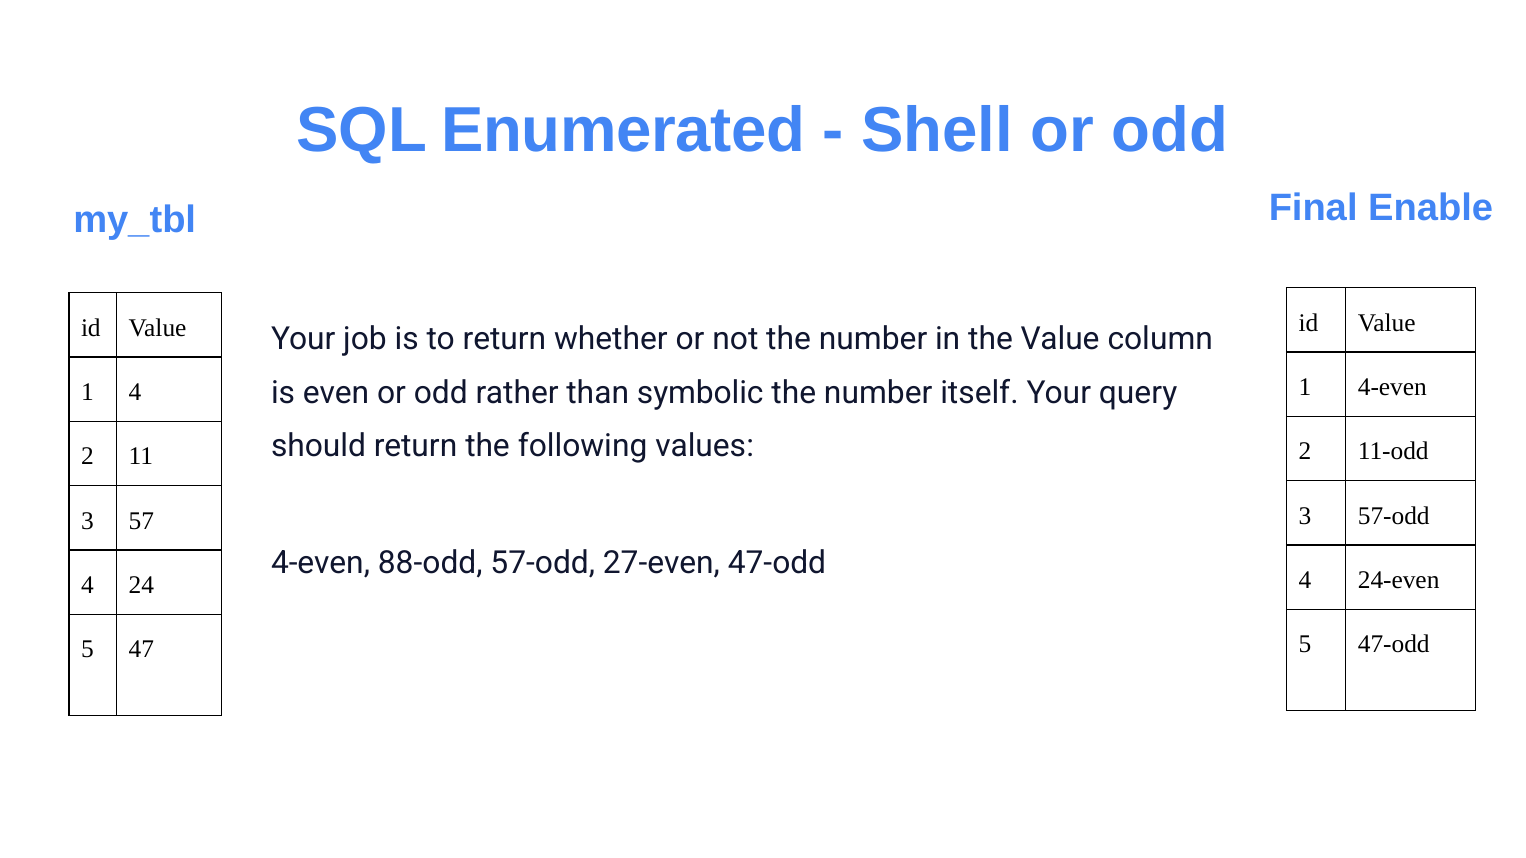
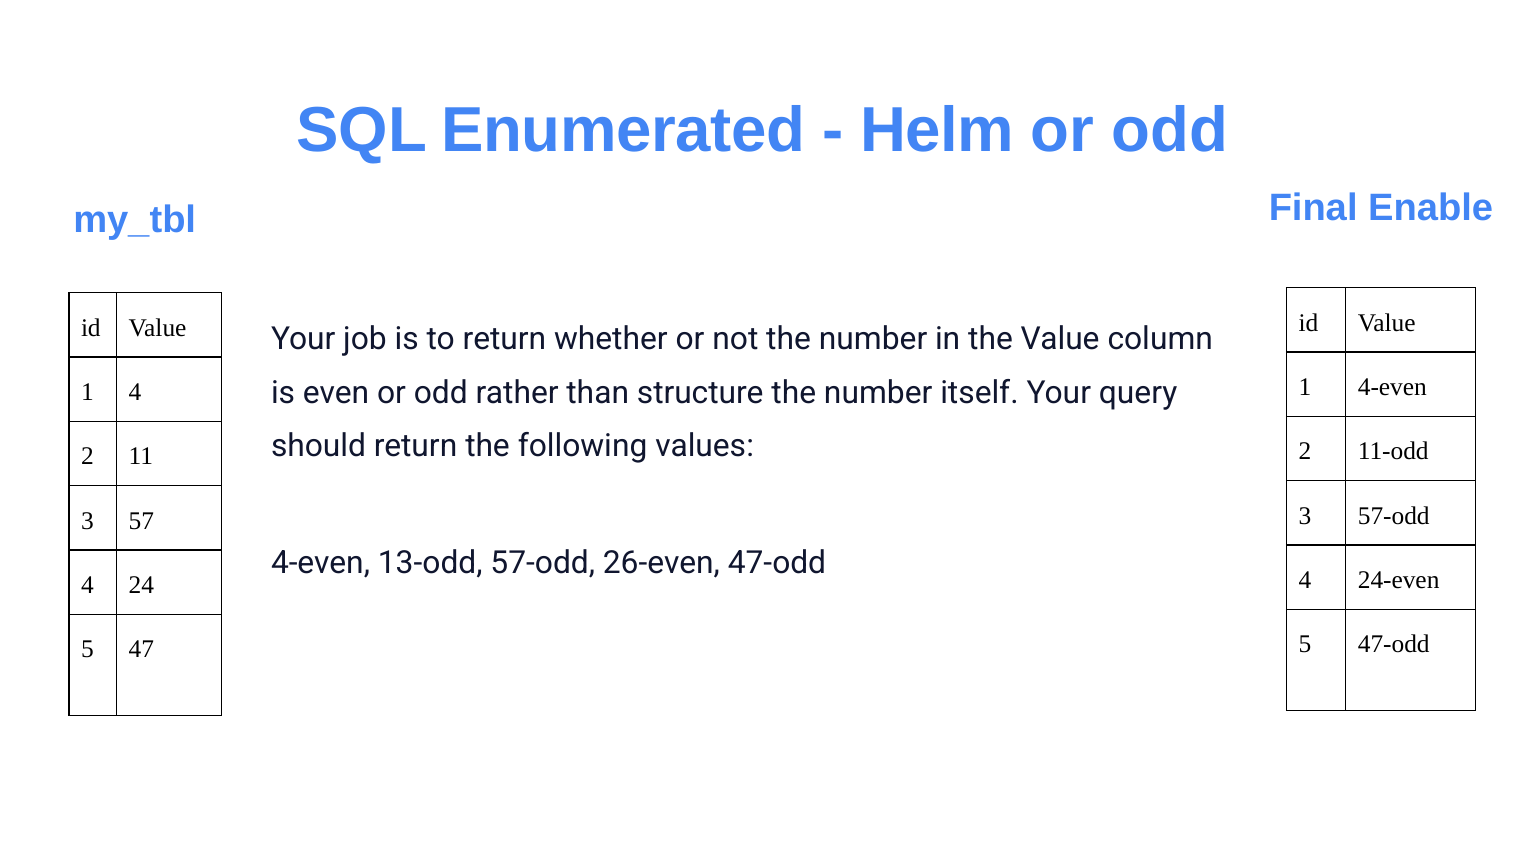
Shell: Shell -> Helm (937, 130)
symbolic: symbolic -> structure (700, 393)
88-odd: 88-odd -> 13-odd (430, 563)
27-even: 27-even -> 26-even (661, 563)
